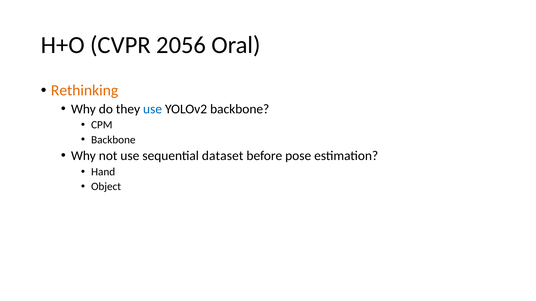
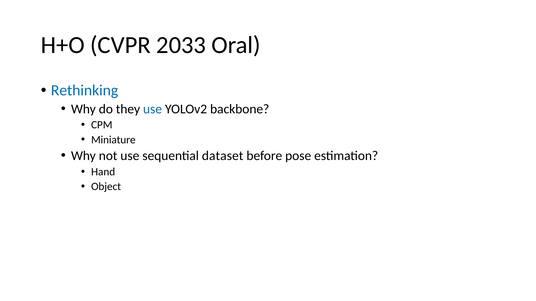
2056: 2056 -> 2033 (181, 45)
Rethinking colour: orange -> blue (85, 91)
Backbone: Backbone -> Miniature (113, 140)
